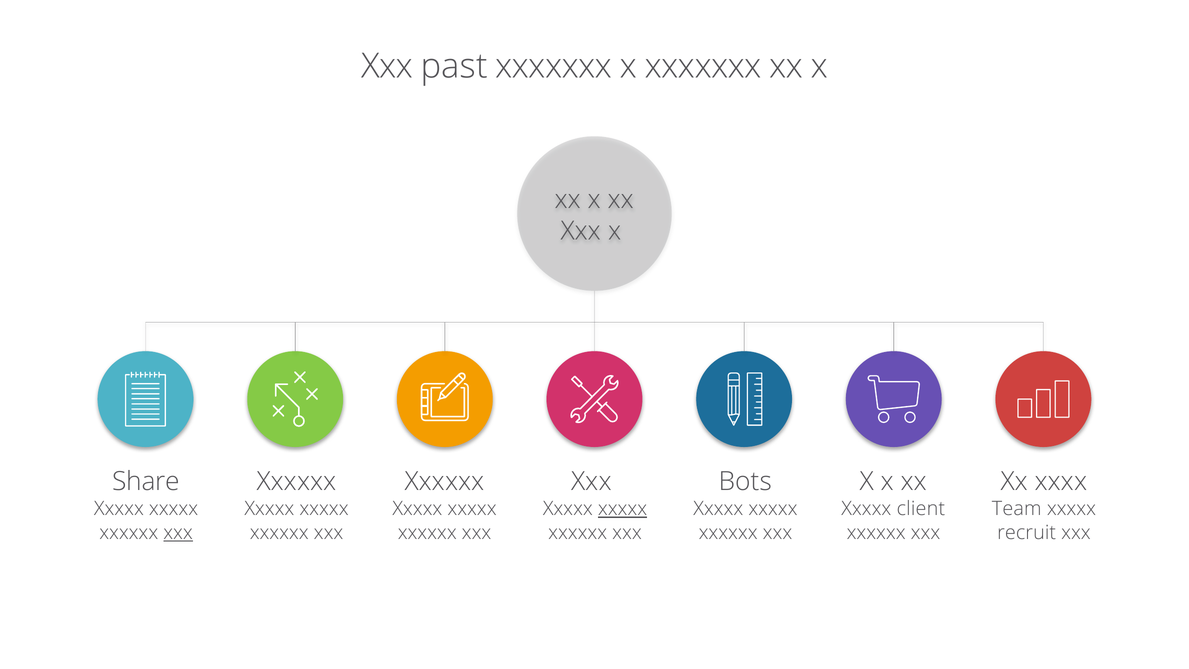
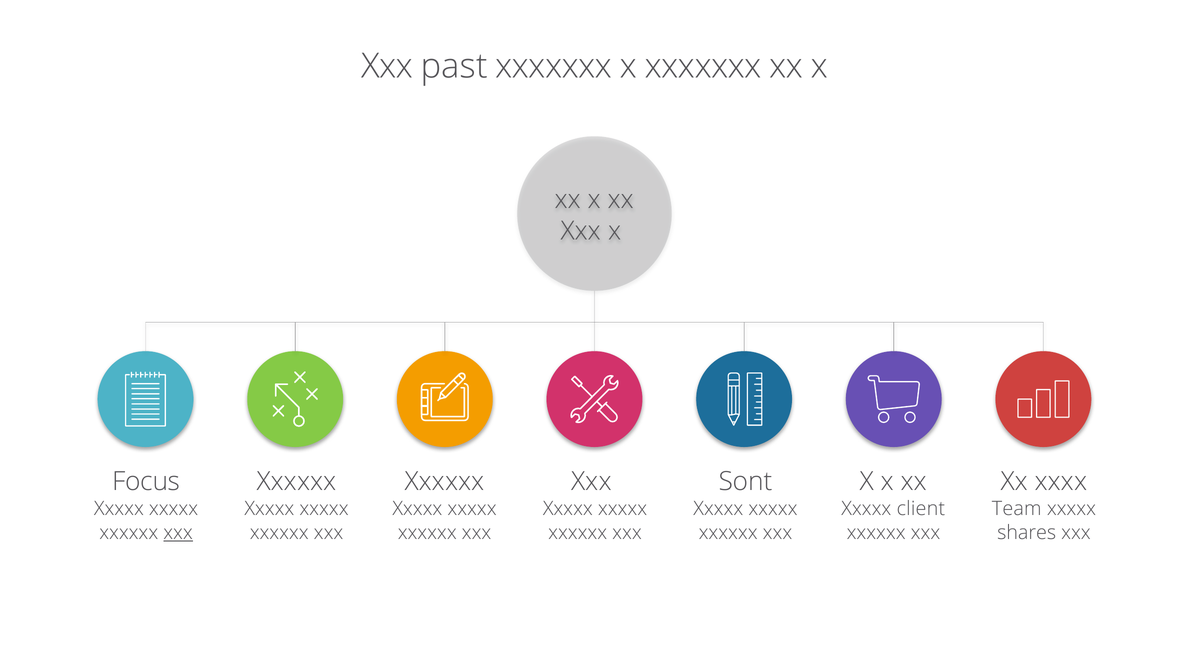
Share: Share -> Focus (146, 481)
Bots: Bots -> Sont (746, 481)
xxxxx underline: present -> none (623, 509)
recruit: recruit -> shares (1027, 532)
